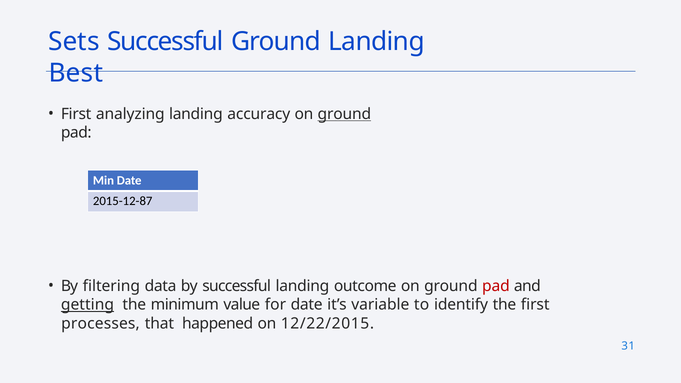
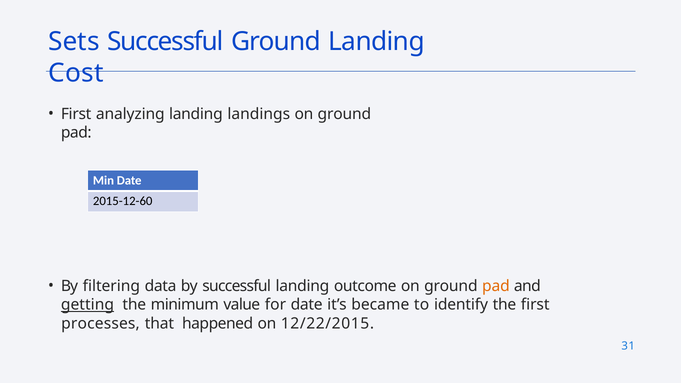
Best: Best -> Cost (76, 73)
accuracy: accuracy -> landings (259, 114)
ground underline: present -> none (344, 114)
2015-12-87: 2015-12-87 -> 2015-12-60 (123, 201)
pad colour: red -> orange (496, 286)
variable: variable -> became (380, 305)
